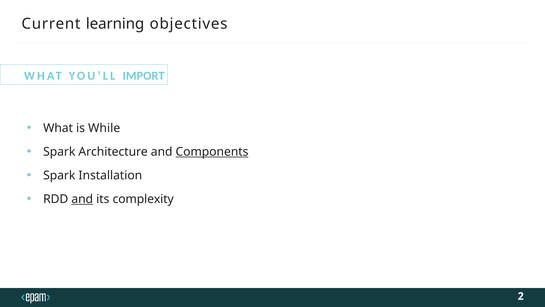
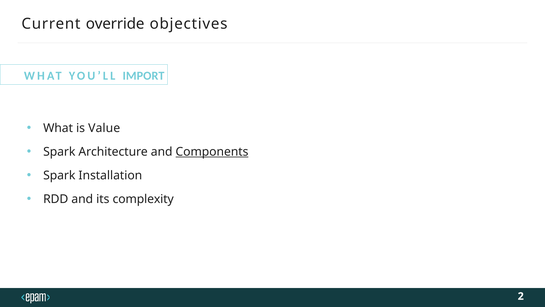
learning: learning -> override (115, 24)
While: While -> Value (104, 128)
and underline: present -> none (82, 199)
